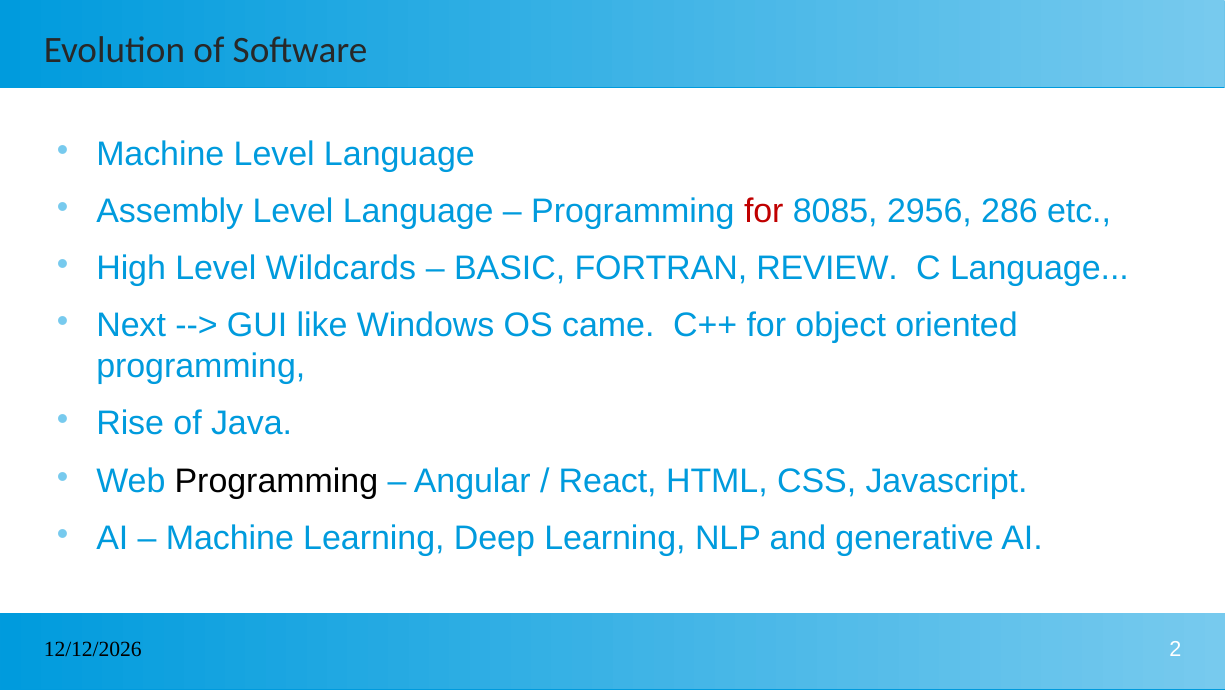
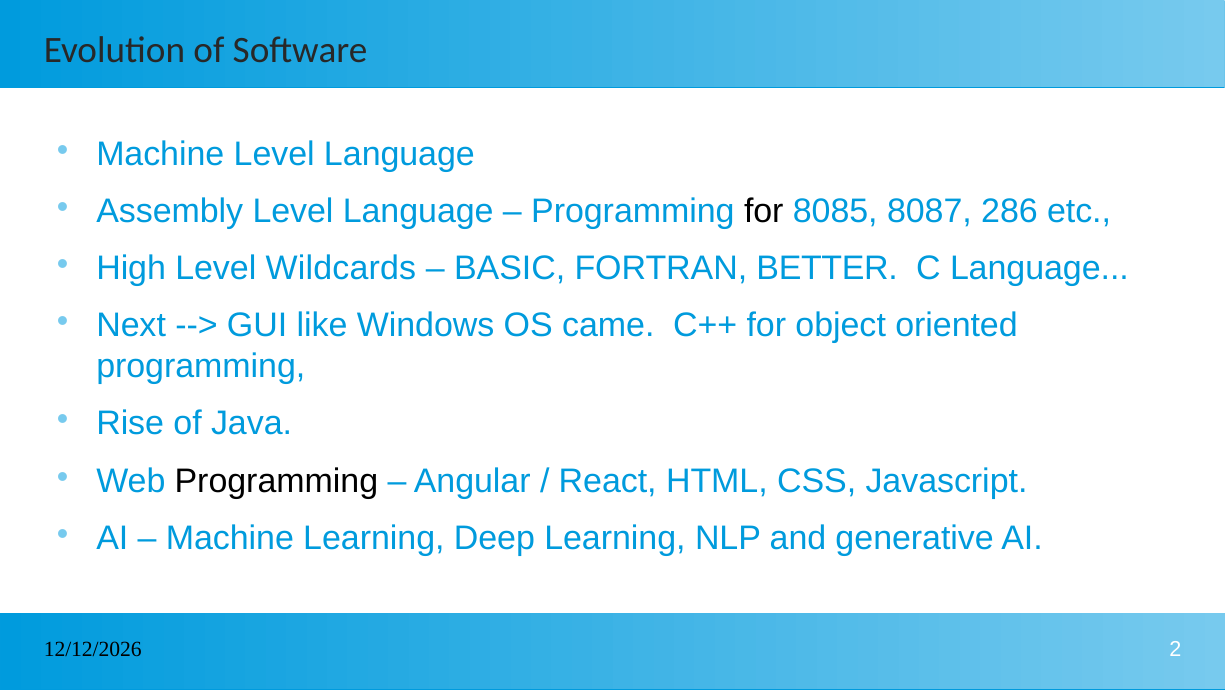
for colour: red -> black (764, 211)
2956: 2956 -> 8087 (929, 211)
REVIEW: REVIEW -> BETTER (827, 268)
